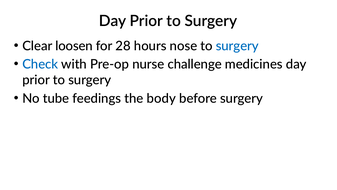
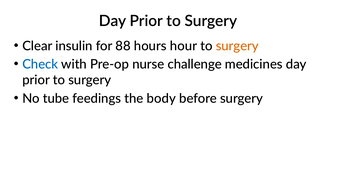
loosen: loosen -> insulin (74, 46)
28: 28 -> 88 (123, 46)
nose: nose -> hour (183, 46)
surgery colour: blue -> orange (237, 46)
